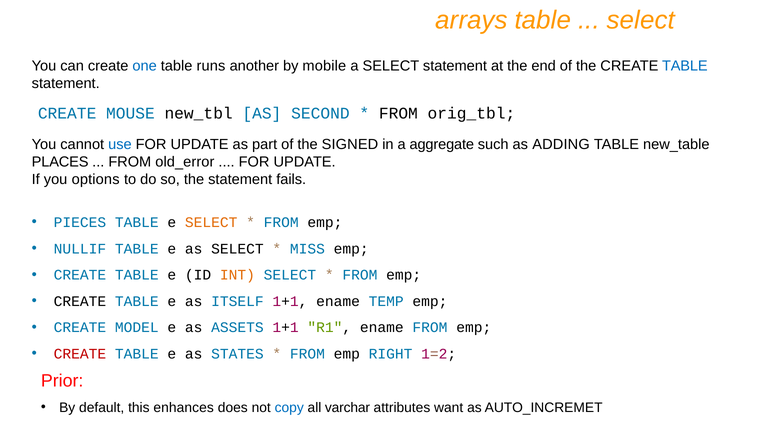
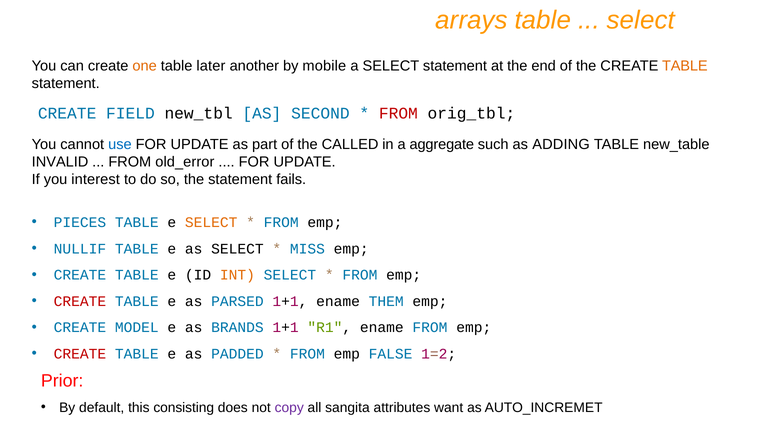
one colour: blue -> orange (145, 66)
runs: runs -> later (211, 66)
TABLE colour: blue -> orange (685, 66)
MOUSE: MOUSE -> FIELD (130, 114)
FROM colour: black -> red (398, 114)
SIGNED: SIGNED -> CALLED (350, 144)
PLACES: PLACES -> INVALID (60, 162)
options: options -> interest (96, 179)
CREATE colour: black -> red (80, 301)
ITSELF: ITSELF -> PARSED (237, 301)
TEMP: TEMP -> THEM (386, 301)
ASSETS: ASSETS -> BRANDS (237, 327)
STATES: STATES -> PADDED (237, 354)
RIGHT: RIGHT -> FALSE (391, 354)
enhances: enhances -> consisting (184, 407)
copy colour: blue -> purple (289, 407)
varchar: varchar -> sangita (347, 407)
